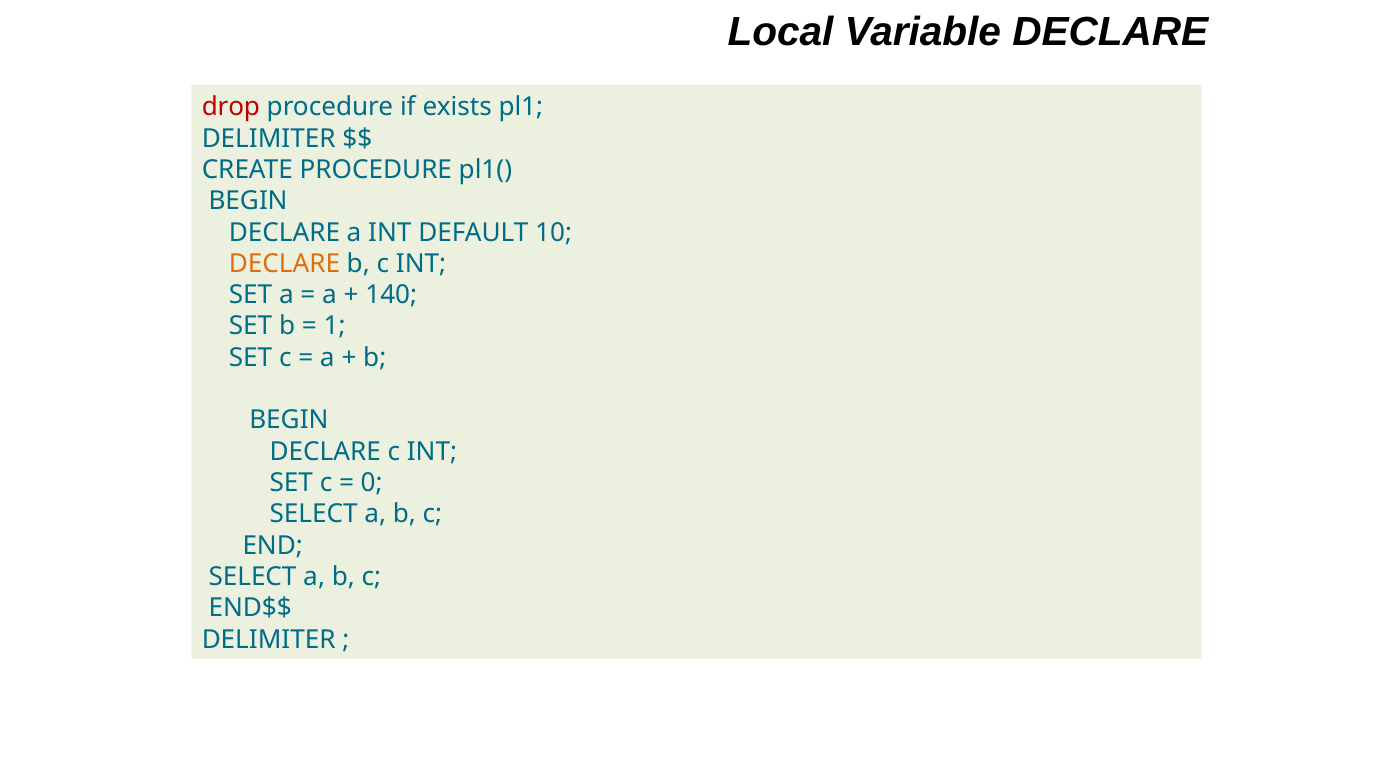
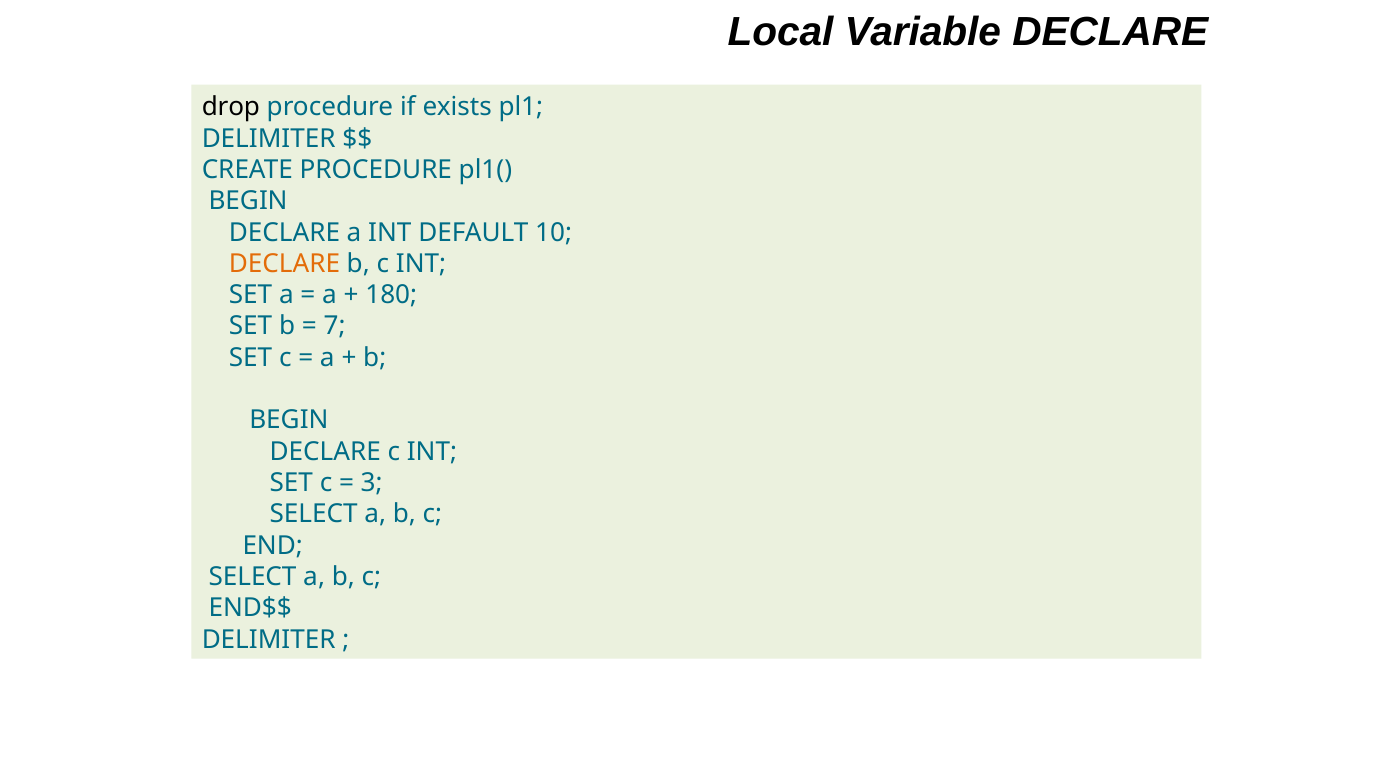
drop colour: red -> black (231, 107)
140: 140 -> 180 (391, 295)
1: 1 -> 7 (335, 327)
0: 0 -> 3 (372, 483)
